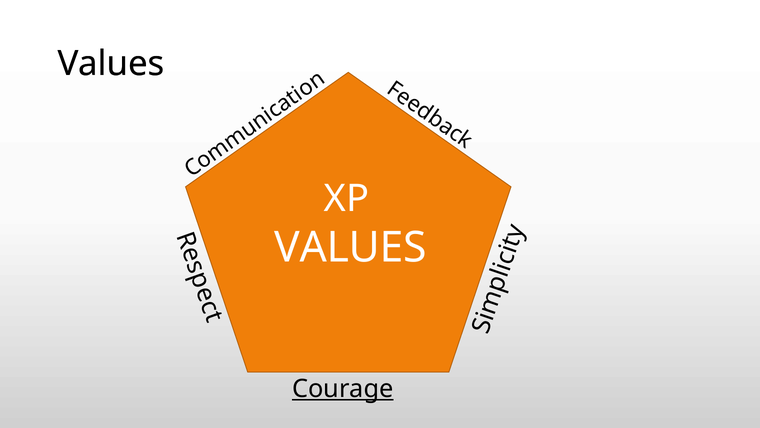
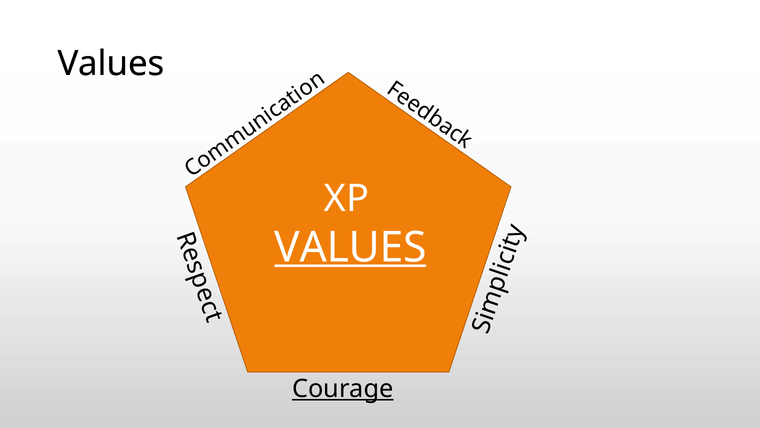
VALUES underline: none -> present (350, 247)
